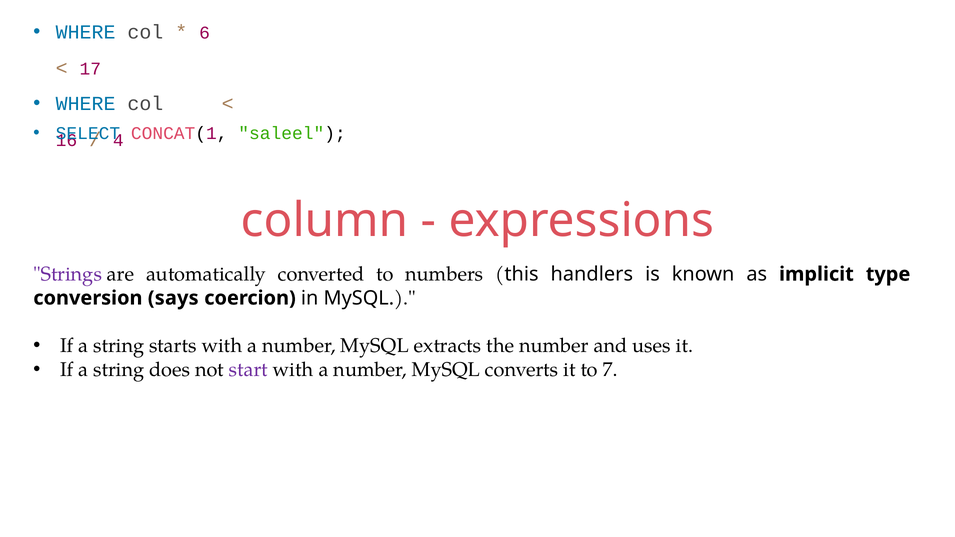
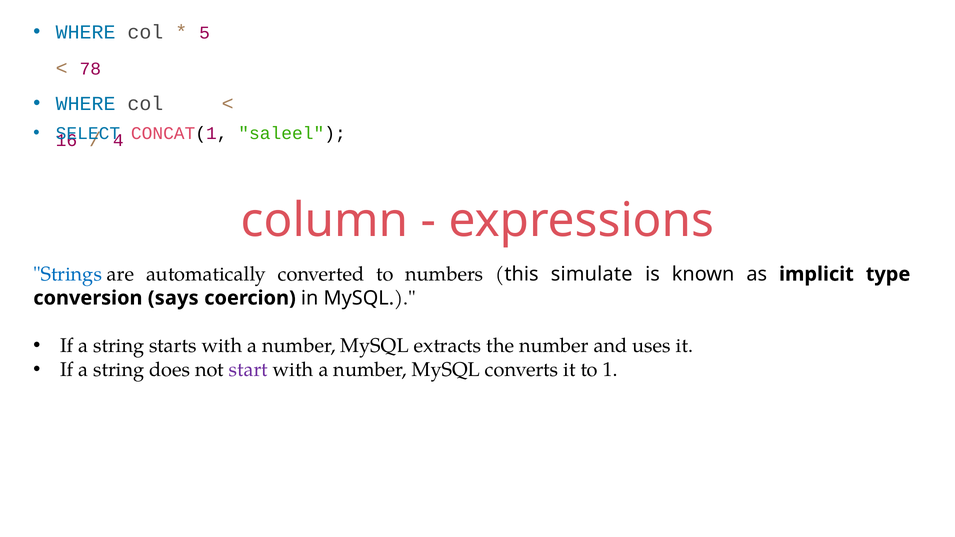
6: 6 -> 5 (205, 33)
17: 17 -> 78 (90, 69)
Strings colour: purple -> blue (68, 274)
handlers: handlers -> simulate (592, 274)
7: 7 -> 1 (610, 370)
